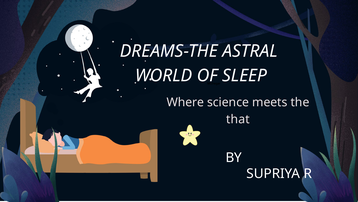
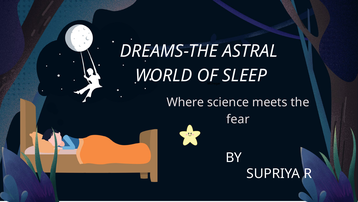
that: that -> fear (238, 119)
